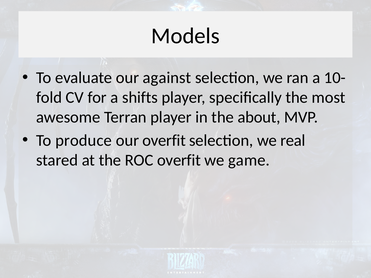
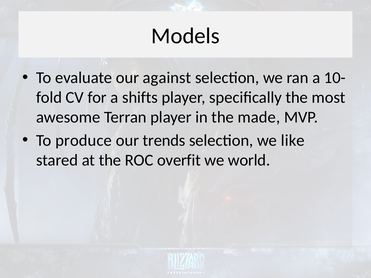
about: about -> made (259, 117)
our overfit: overfit -> trends (164, 141)
real: real -> like (293, 141)
game: game -> world (249, 160)
